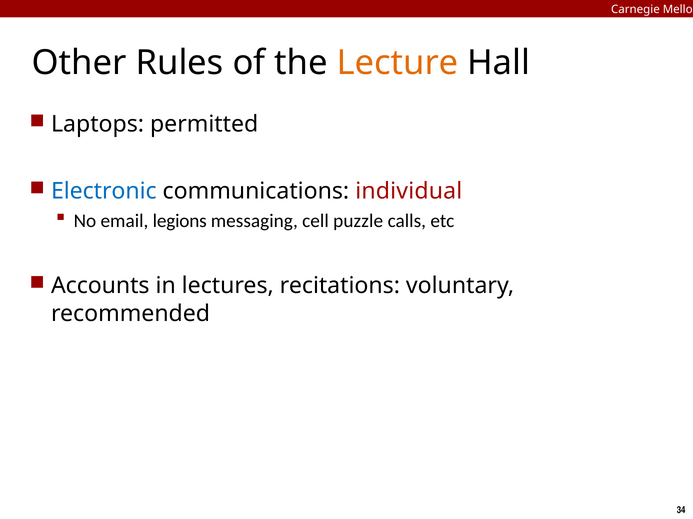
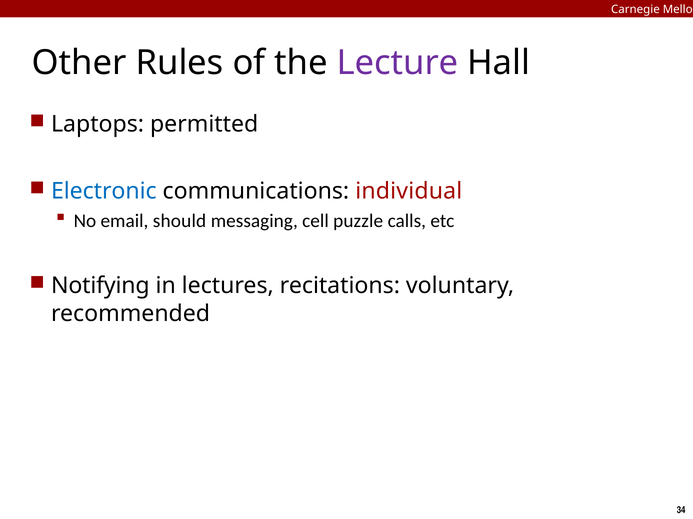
Lecture colour: orange -> purple (398, 63)
legions: legions -> should (180, 221)
Accounts: Accounts -> Notifying (100, 286)
